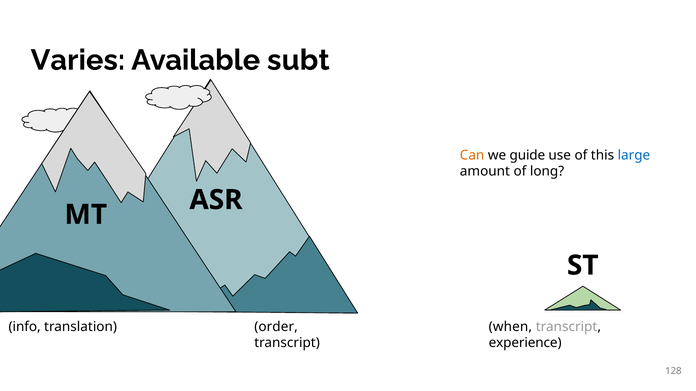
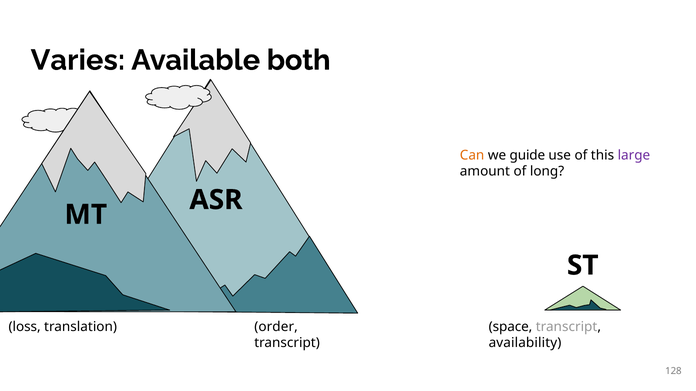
subt: subt -> both (299, 60)
large colour: blue -> purple (634, 155)
info: info -> loss (25, 327)
when: when -> space (511, 327)
experience: experience -> availability (525, 343)
